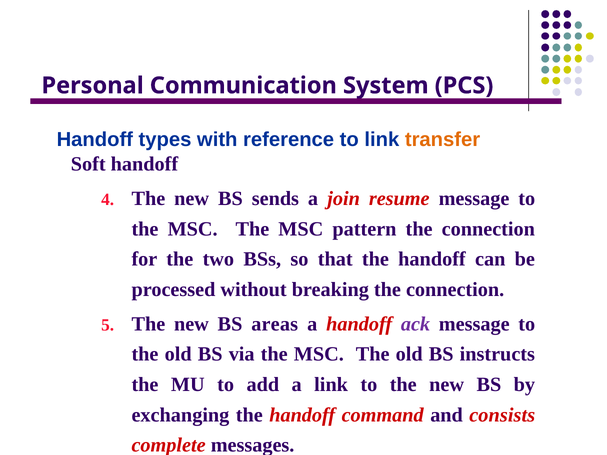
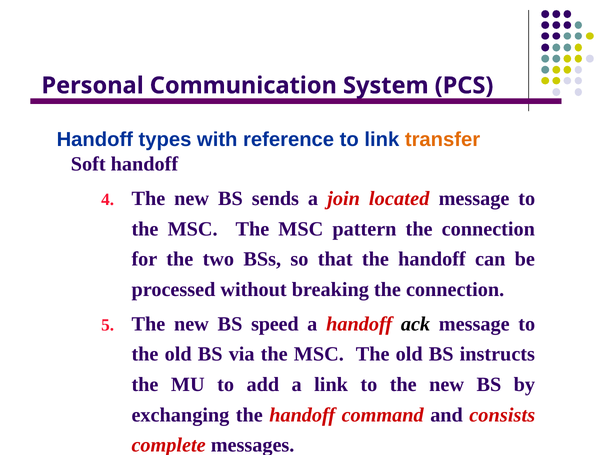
resume: resume -> located (399, 199)
areas: areas -> speed (275, 324)
ack colour: purple -> black (416, 324)
